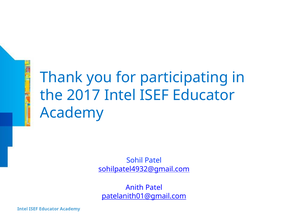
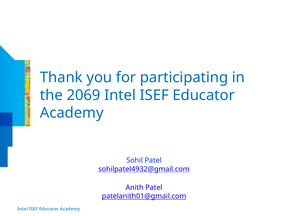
2017: 2017 -> 2069 (84, 95)
